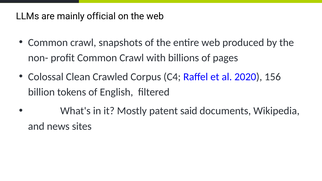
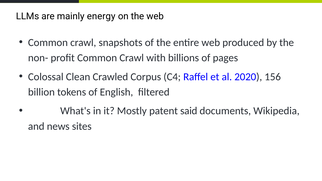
official: official -> energy (101, 16)
